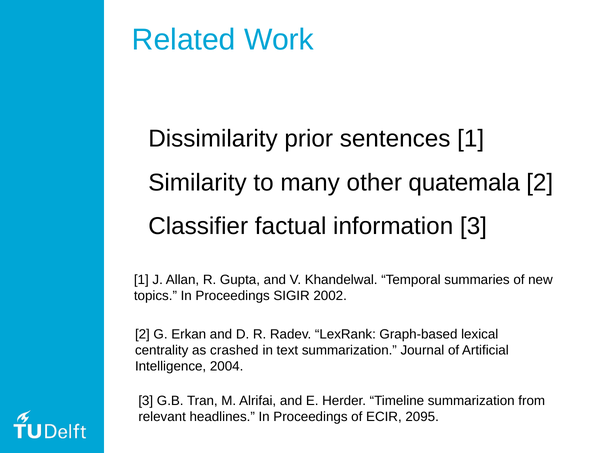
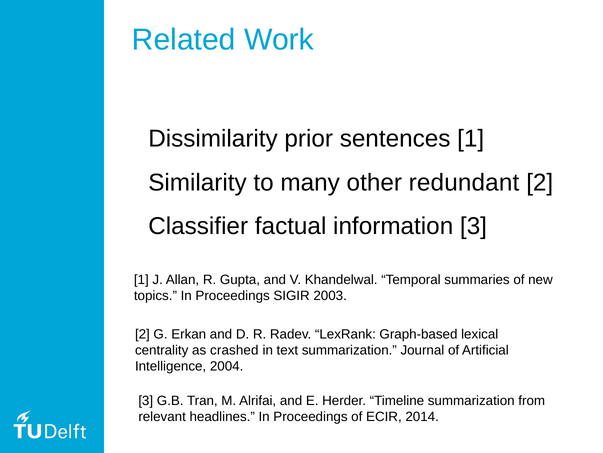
quatemala: quatemala -> redundant (464, 182)
2002: 2002 -> 2003 (330, 296)
2095: 2095 -> 2014 (422, 416)
